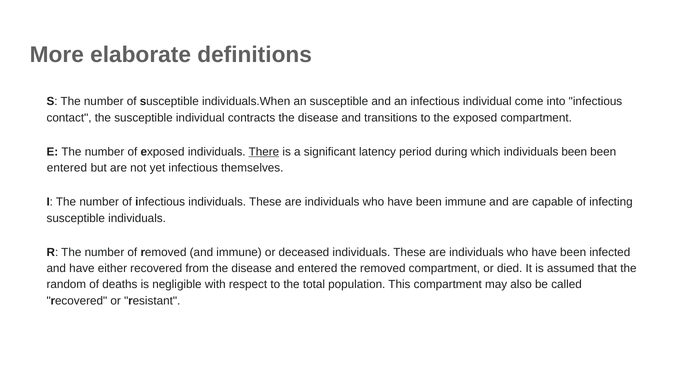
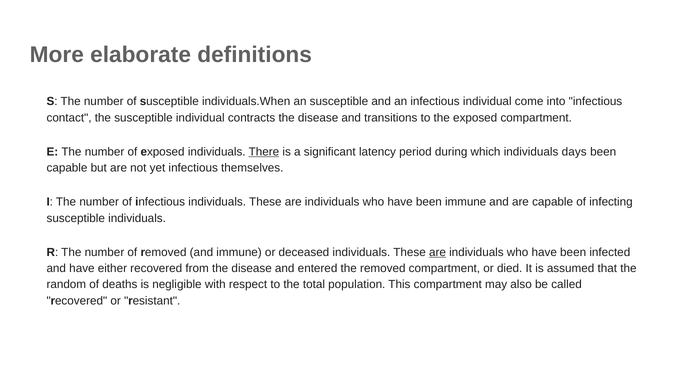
individuals been: been -> days (574, 152)
entered: entered -> capable (67, 168)
are underline: none -> present (437, 252)
